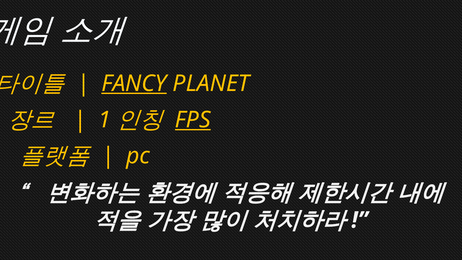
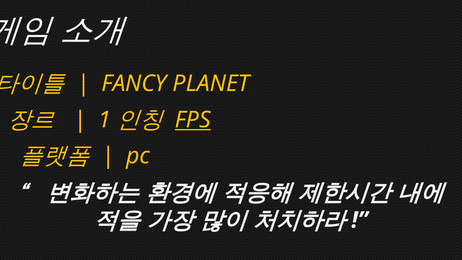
FANCY underline: present -> none (134, 83)
